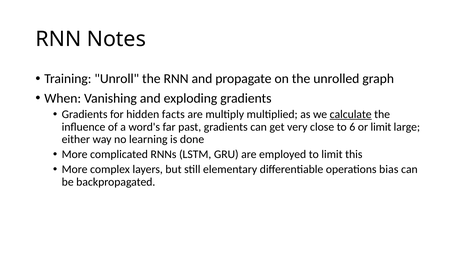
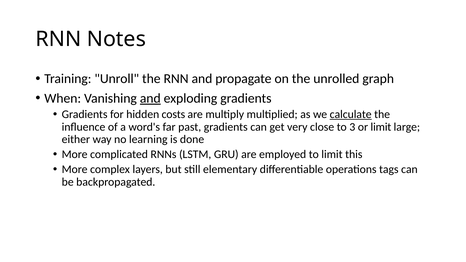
and underline: none -> present (150, 98)
facts: facts -> costs (173, 114)
6: 6 -> 3 (352, 127)
bias: bias -> tags (389, 170)
